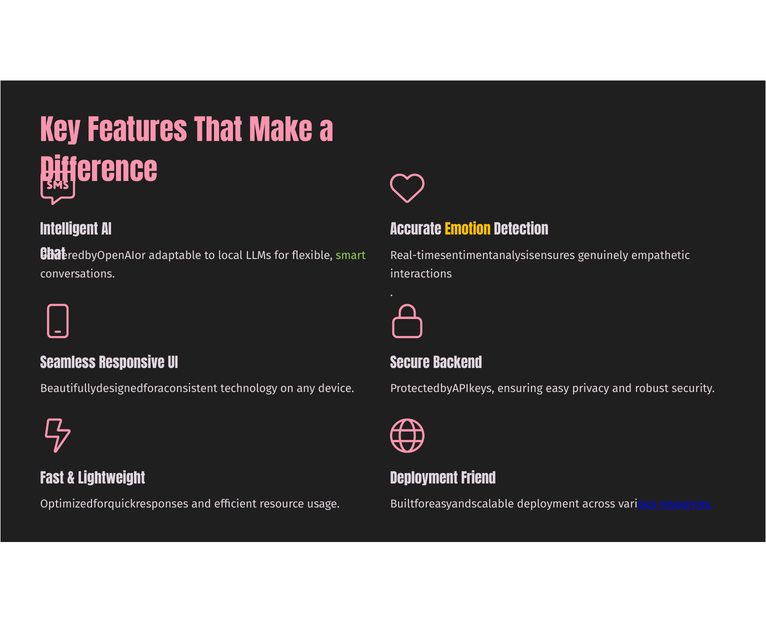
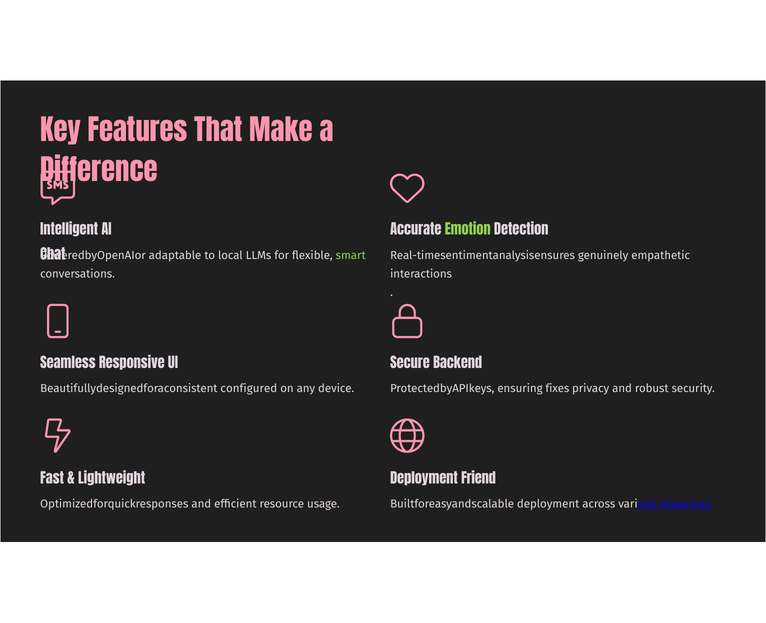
Emotion colour: yellow -> light green (468, 230)
technology: technology -> configured (249, 388)
easy: easy -> fixes (557, 388)
